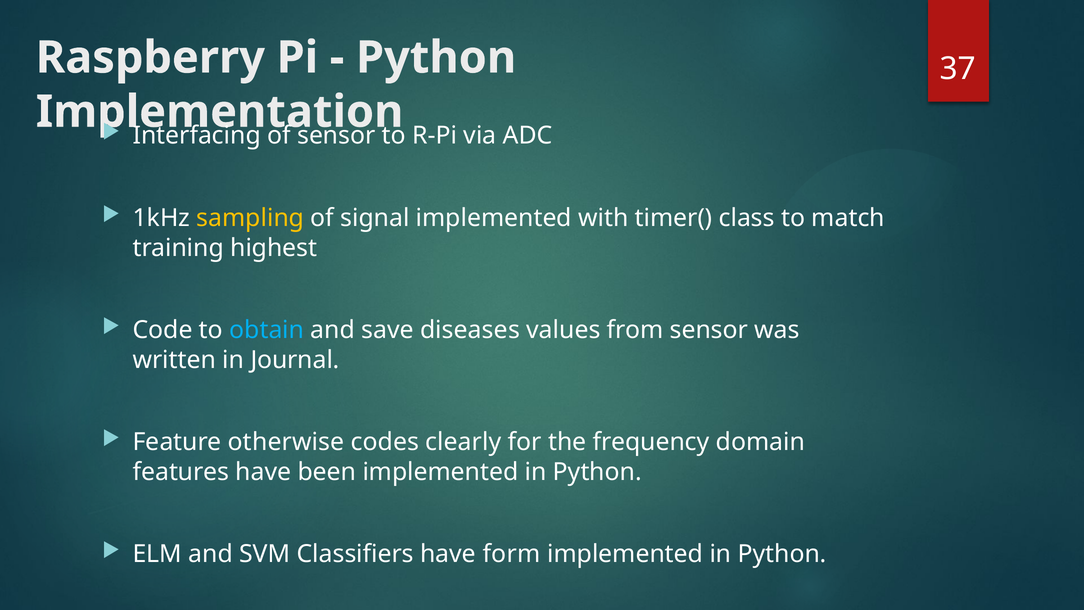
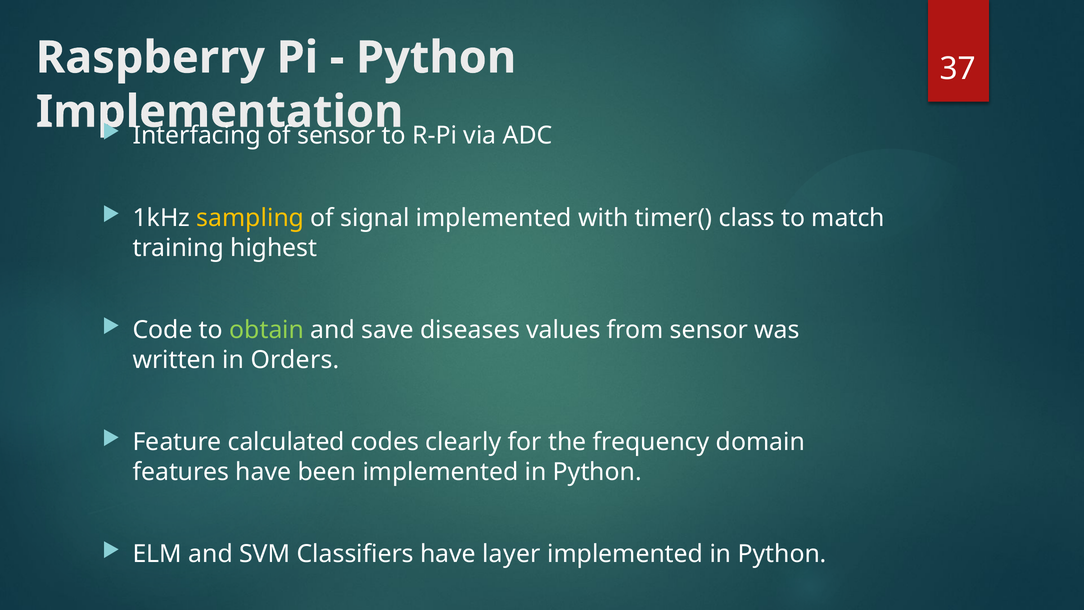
obtain colour: light blue -> light green (267, 330)
Journal: Journal -> Orders (295, 360)
otherwise: otherwise -> calculated (286, 442)
form: form -> layer (511, 554)
